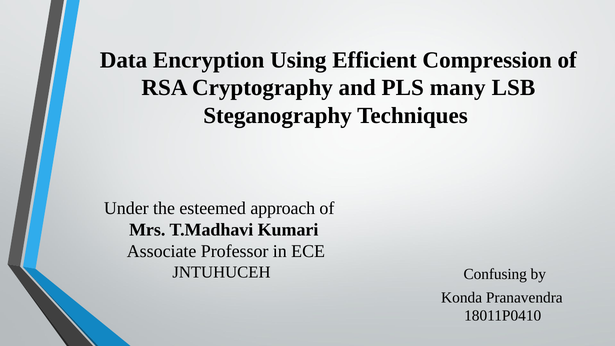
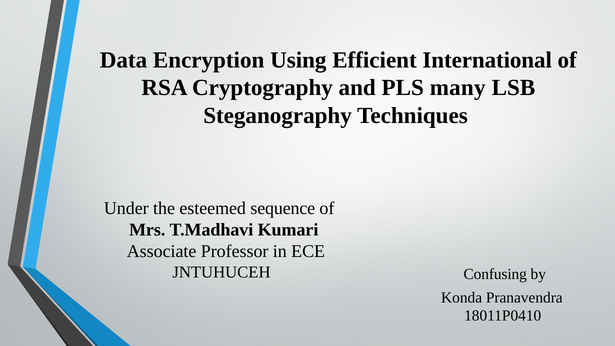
Compression: Compression -> International (487, 60)
approach: approach -> sequence (283, 208)
